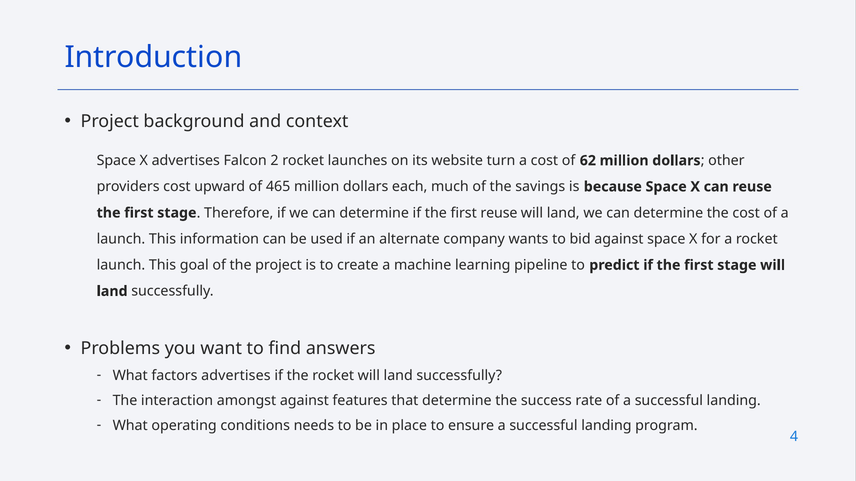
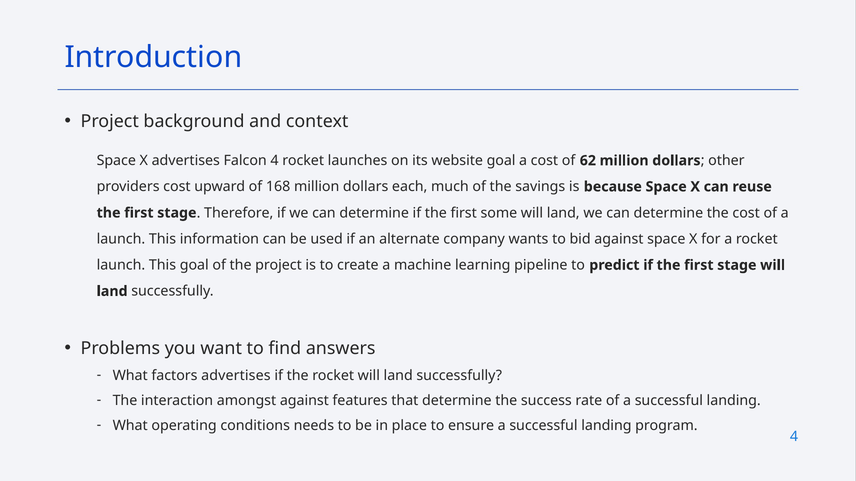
Falcon 2: 2 -> 4 (275, 161)
website turn: turn -> goal (501, 161)
465: 465 -> 168 (278, 187)
first reuse: reuse -> some (499, 213)
